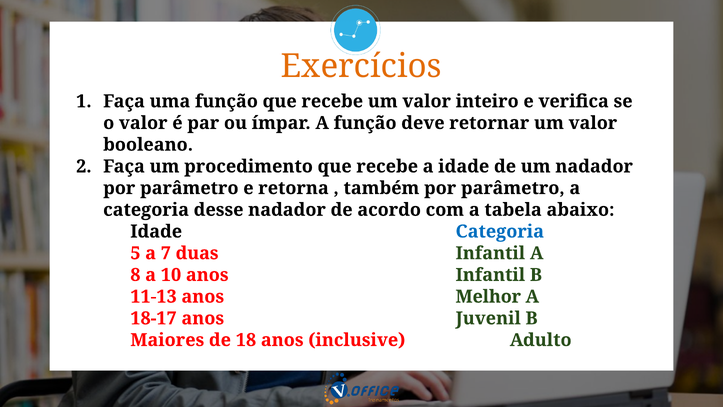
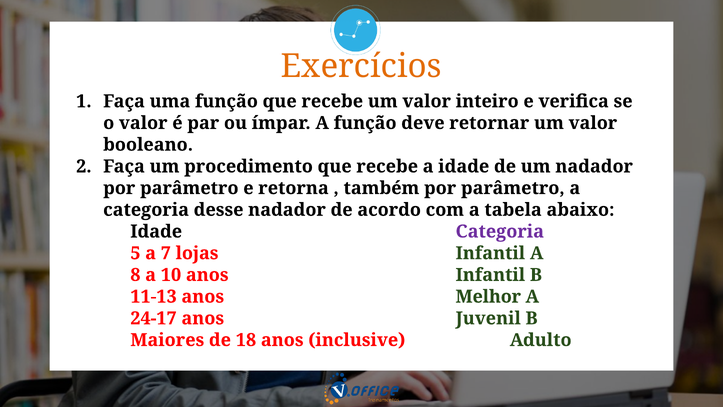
Categoria colour: blue -> purple (500, 231)
duas: duas -> lojas (197, 253)
18-17: 18-17 -> 24-17 (153, 318)
